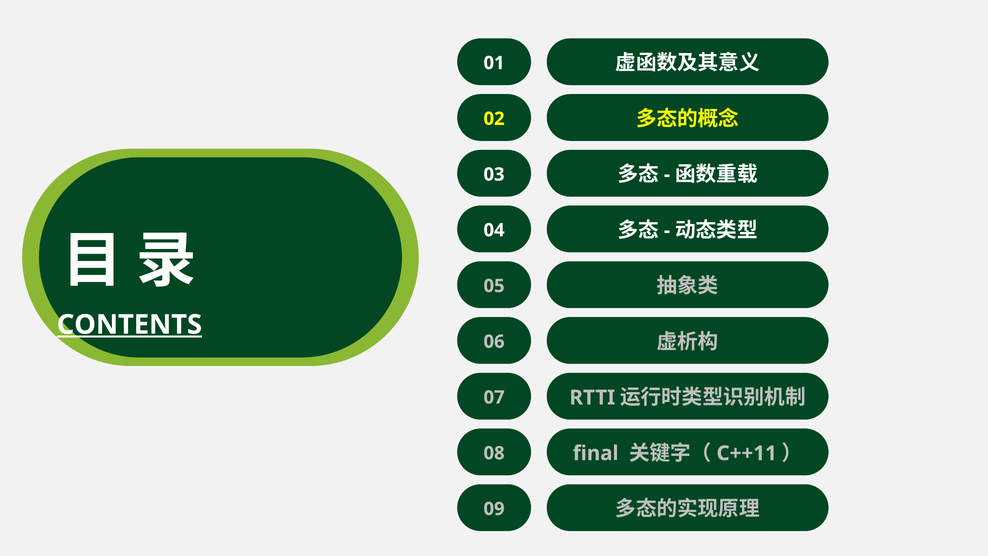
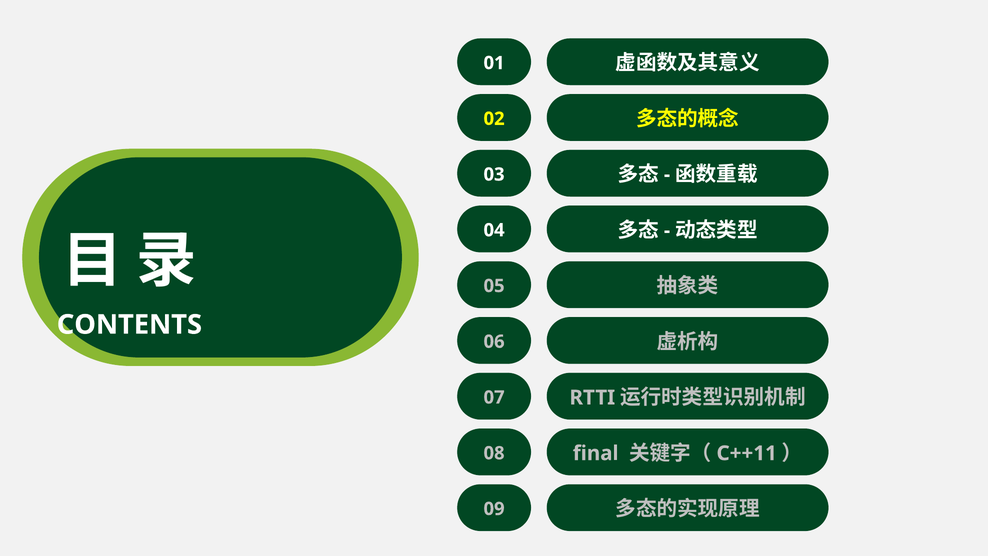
CONTENTS underline: present -> none (129, 325)
